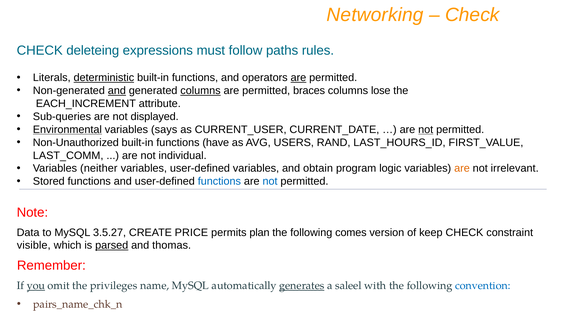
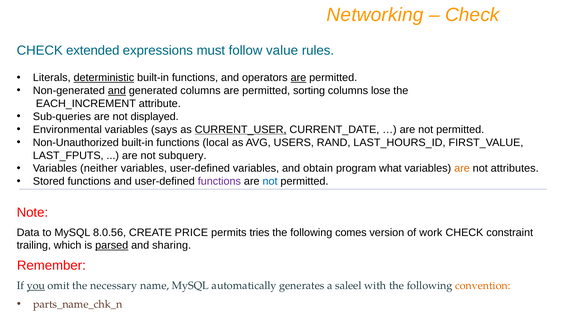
deleteing: deleteing -> extended (93, 50)
paths: paths -> value (282, 50)
columns underline: present -> none (201, 91)
braces: braces -> sorting (309, 91)
Environmental underline: present -> none (67, 130)
CURRENT_USER underline: none -> present (241, 130)
not underline: present -> none (426, 130)
have: have -> local (216, 142)
LAST_COMM: LAST_COMM -> LAST_FPUTS (68, 155)
individual: individual -> subquery (183, 155)
logic: logic -> what (390, 168)
irrelevant: irrelevant -> attributes (515, 168)
functions colour: blue -> purple (219, 181)
3.5.27: 3.5.27 -> 8.0.56 (110, 232)
plan: plan -> tries (259, 232)
keep: keep -> work (431, 232)
visible: visible -> trailing (34, 245)
thomas: thomas -> sharing (172, 245)
privileges: privileges -> necessary (114, 286)
generates underline: present -> none (302, 286)
convention colour: blue -> orange (483, 286)
pairs_name_chk_n: pairs_name_chk_n -> parts_name_chk_n (78, 304)
